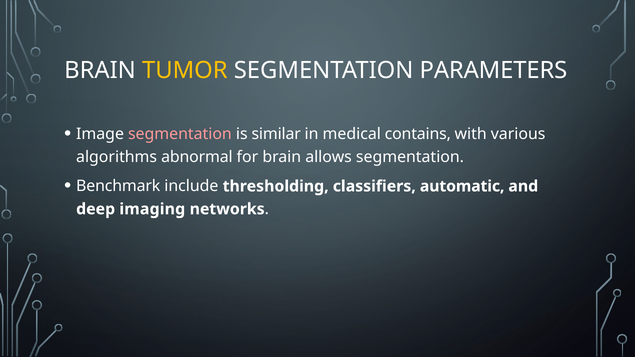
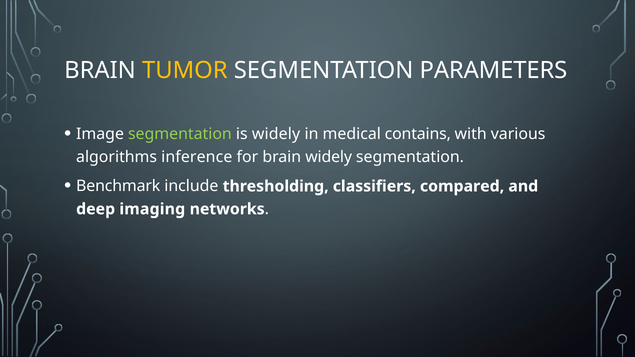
segmentation colour: pink -> light green (180, 134)
is similar: similar -> widely (276, 134)
abnormal: abnormal -> inference (197, 157)
brain allows: allows -> widely (329, 157)
automatic: automatic -> compared (462, 186)
